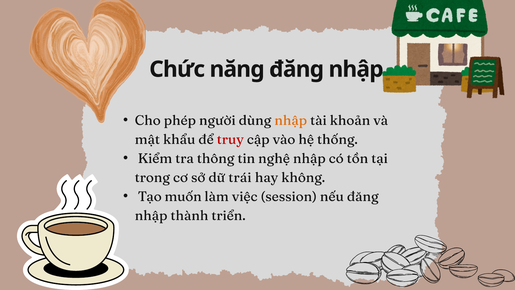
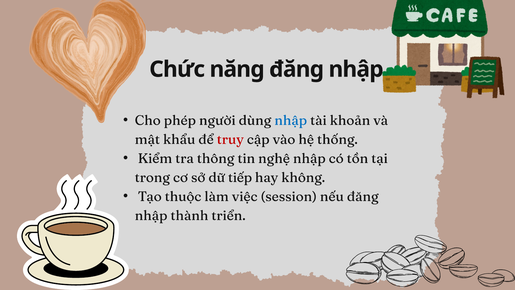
nhập colour: orange -> blue (291, 120)
trái: trái -> tiếp (240, 177)
muốn: muốn -> thuộc (183, 196)
